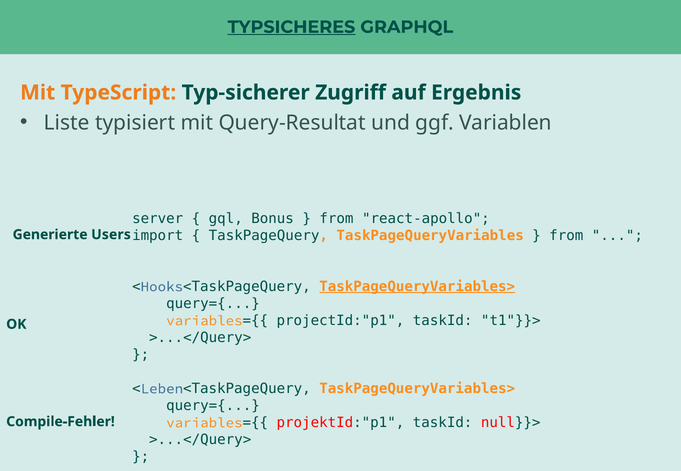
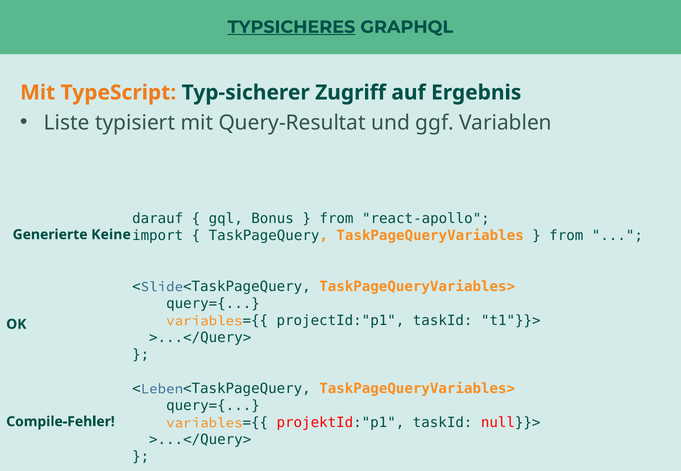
server: server -> darauf (158, 219)
Users: Users -> Keine (111, 235)
Hooks: Hooks -> Slide (162, 287)
TaskPageQueryVariables> underline: present -> none (417, 287)
